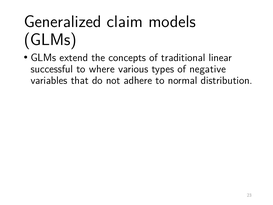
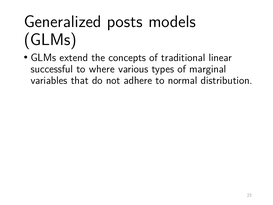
claim: claim -> posts (125, 22)
negative: negative -> marginal (208, 69)
